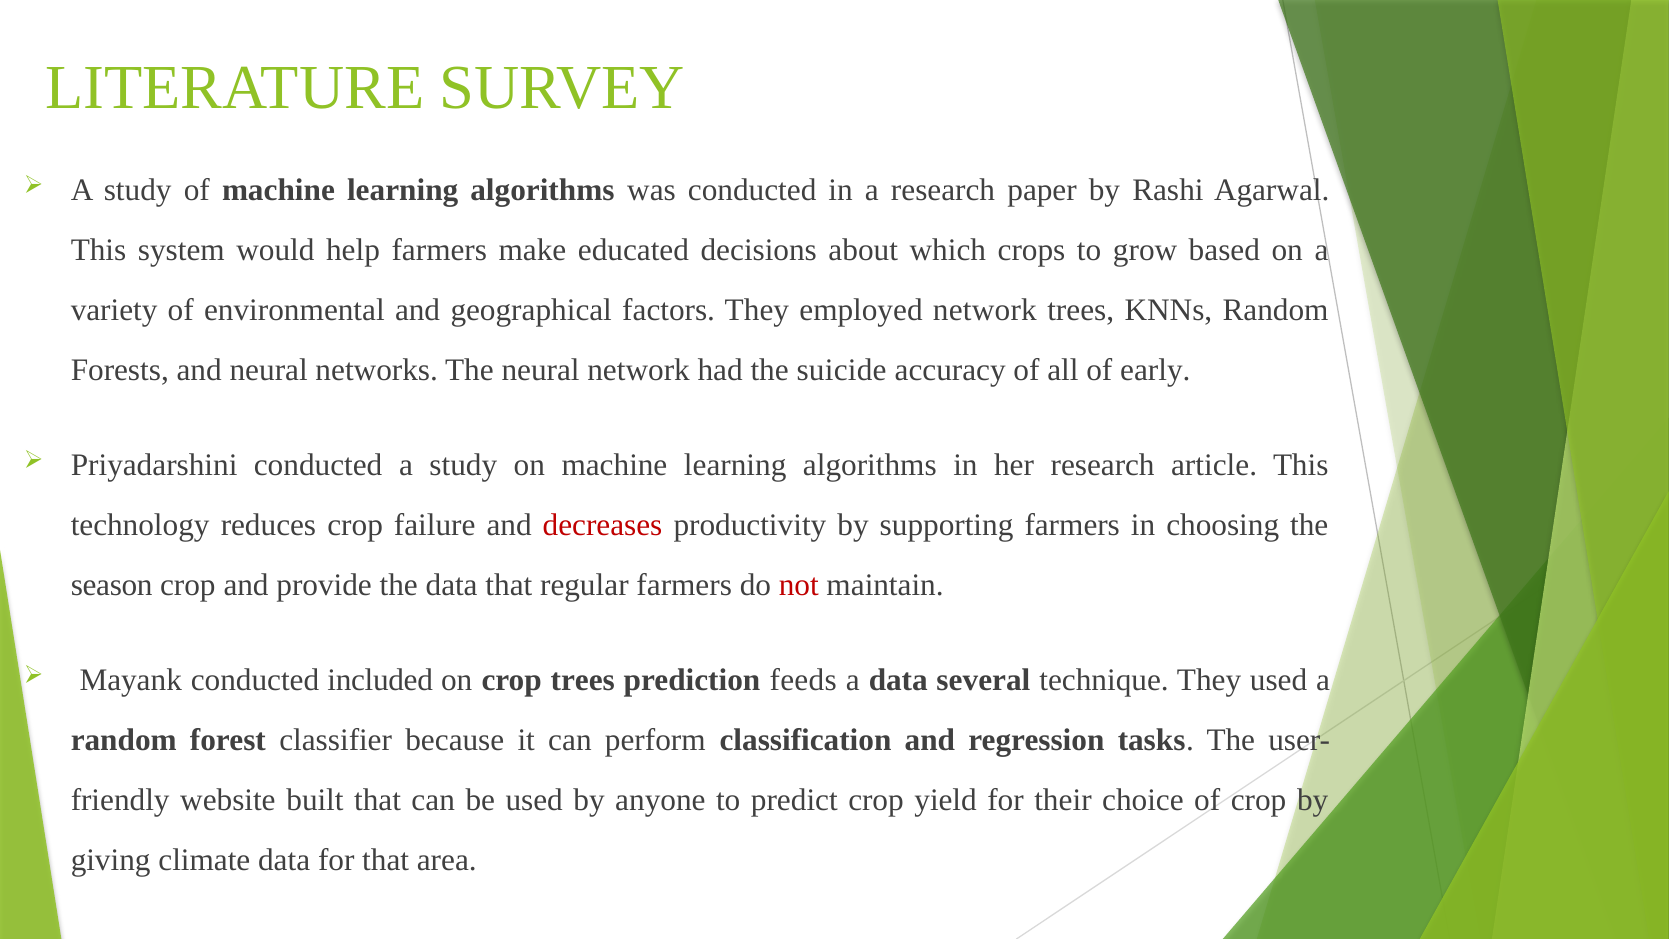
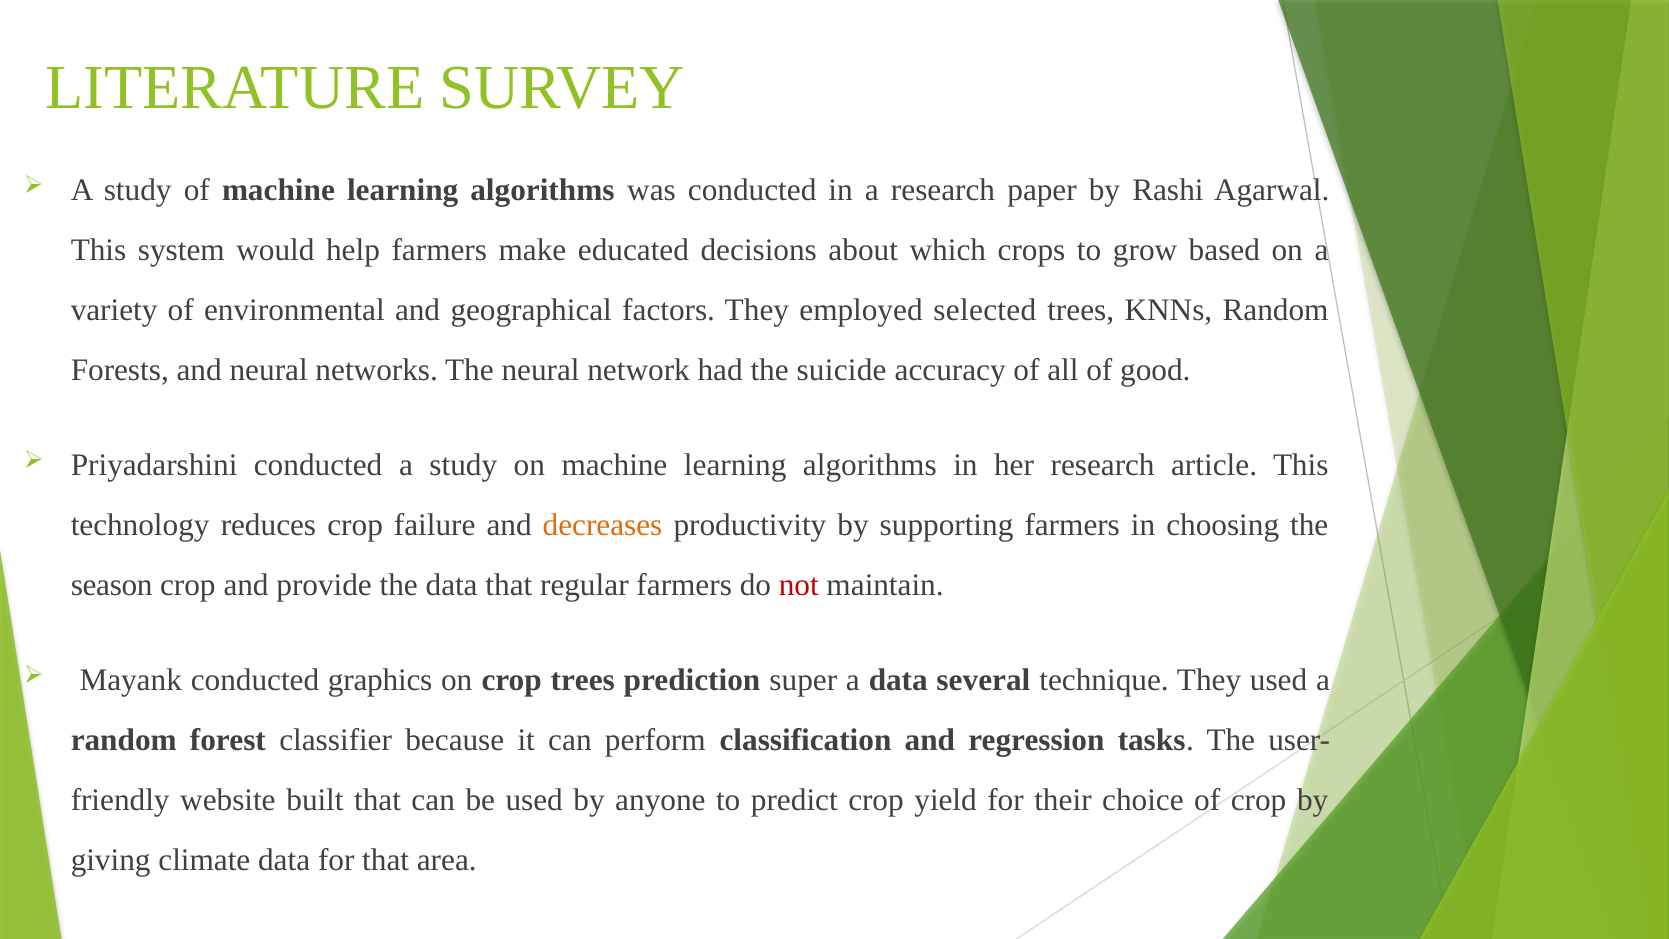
employed network: network -> selected (985, 310)
early: early -> good (1155, 370)
decreases colour: red -> orange (603, 525)
included: included -> graphics (380, 680)
feeds: feeds -> super (803, 680)
